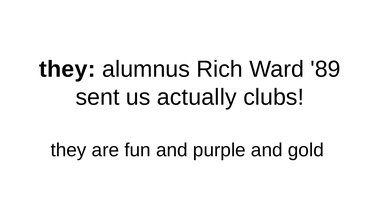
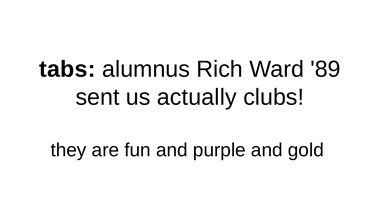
they: they -> tabs (67, 69)
